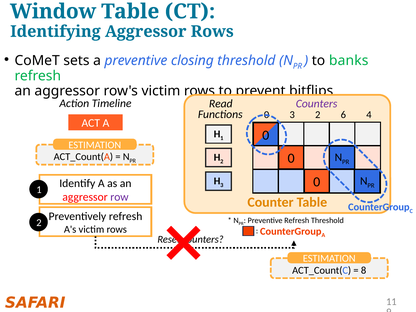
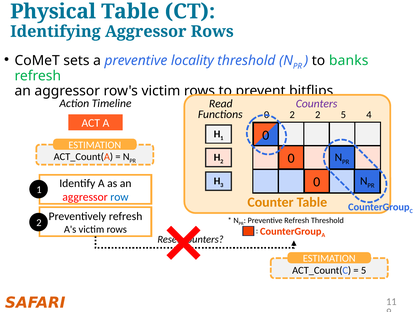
Window: Window -> Physical (53, 11)
closing: closing -> locality (192, 61)
3: 3 -> 2 (292, 115)
2 6: 6 -> 5 (343, 115)
row colour: purple -> blue (119, 197)
8: 8 -> 5 (364, 270)
